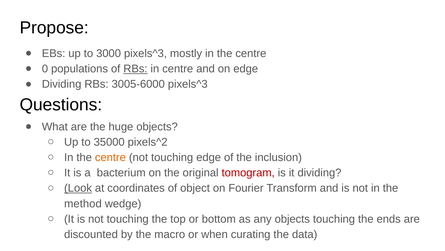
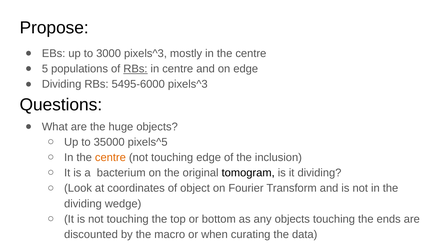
0: 0 -> 5 (45, 69)
3005-6000: 3005-6000 -> 5495-6000 (138, 84)
pixels^2: pixels^2 -> pixels^5 (148, 142)
tomogram colour: red -> black (248, 172)
Look underline: present -> none (78, 188)
method: method -> dividing (83, 203)
